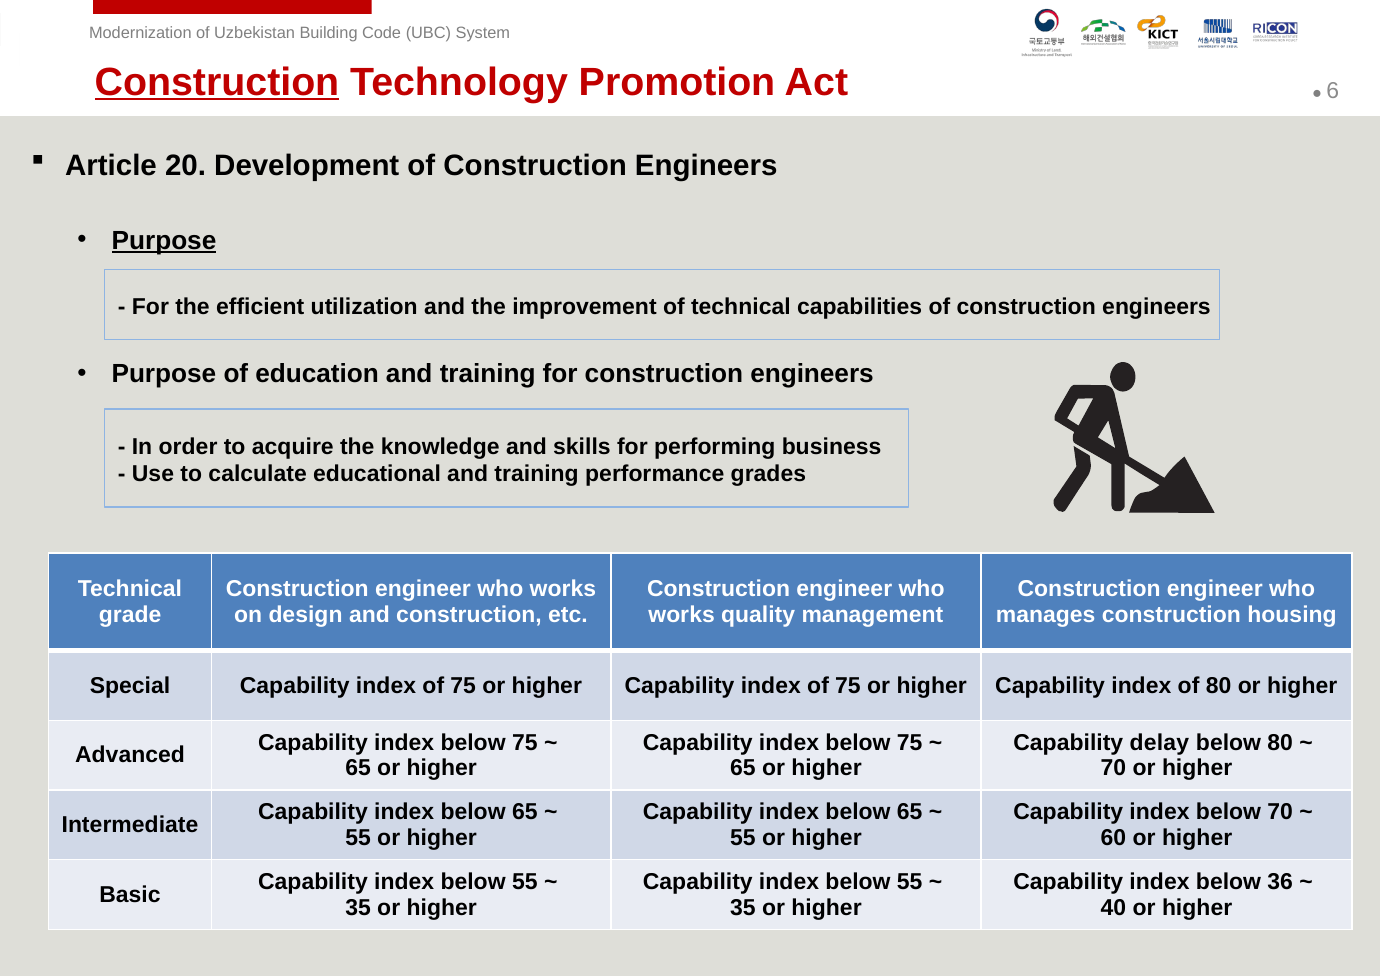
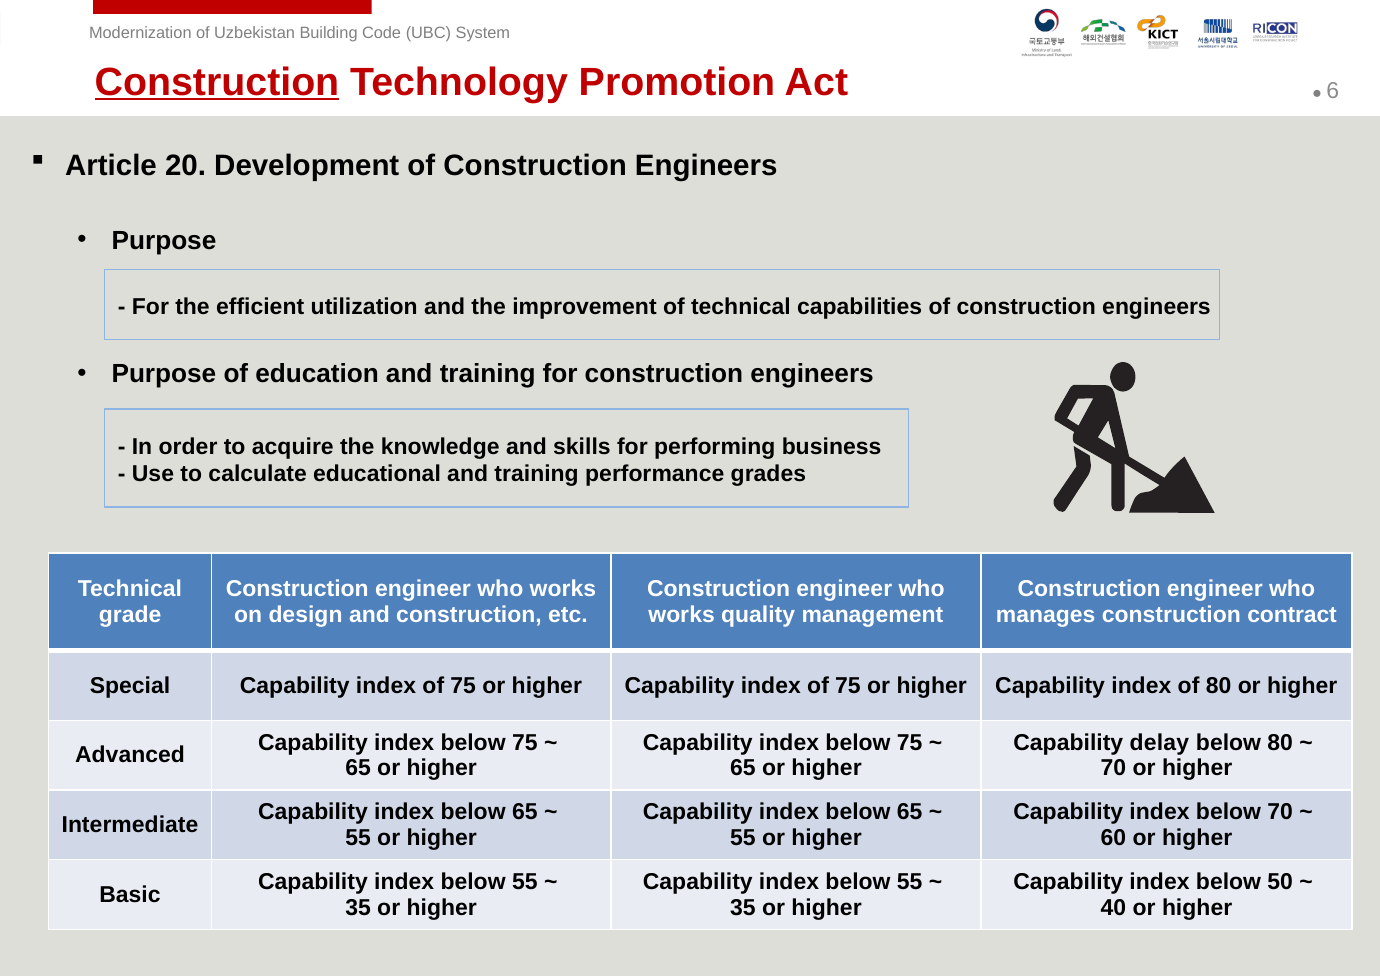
Purpose underline: present -> none (164, 241)
housing: housing -> contract (1292, 615)
36: 36 -> 50 (1280, 882)
